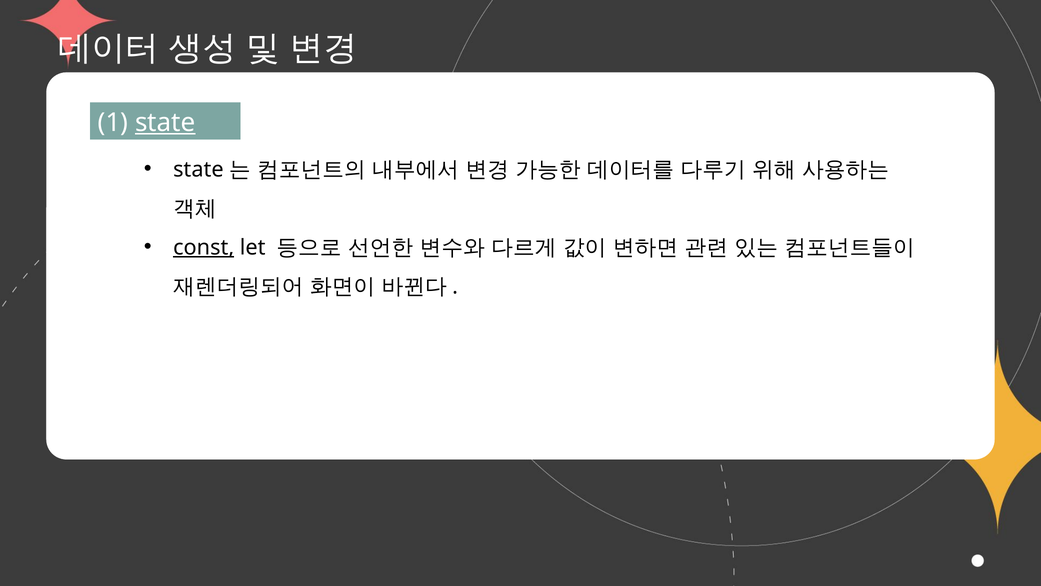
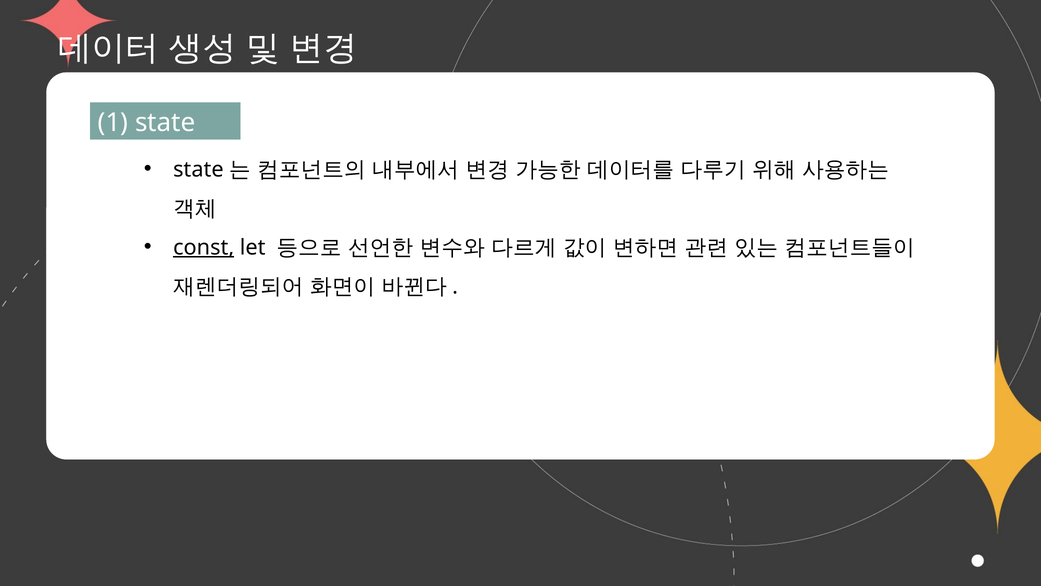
state underline: present -> none (165, 123)
